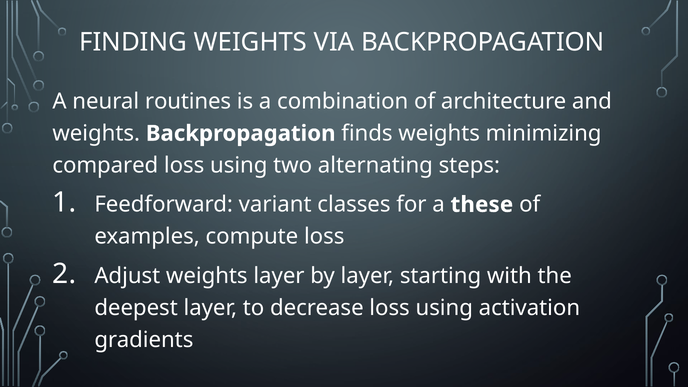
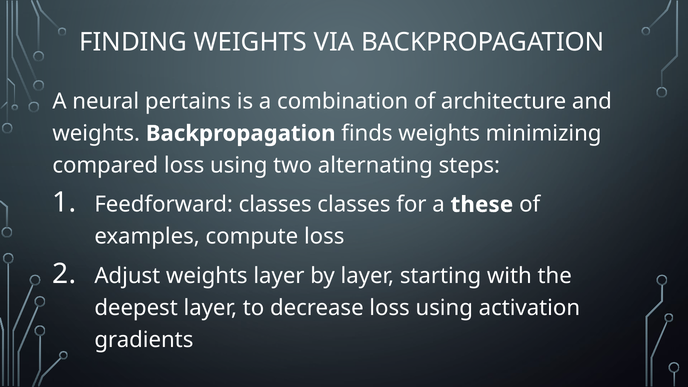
routines: routines -> pertains (188, 101)
Feedforward variant: variant -> classes (275, 205)
